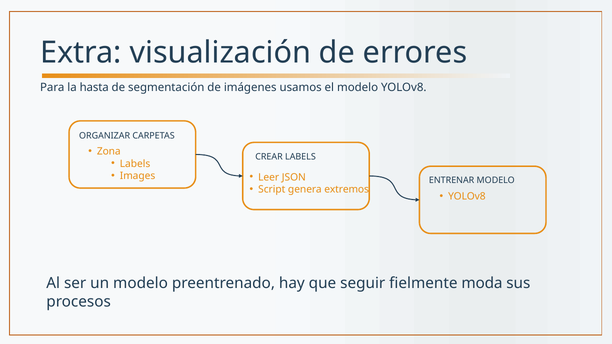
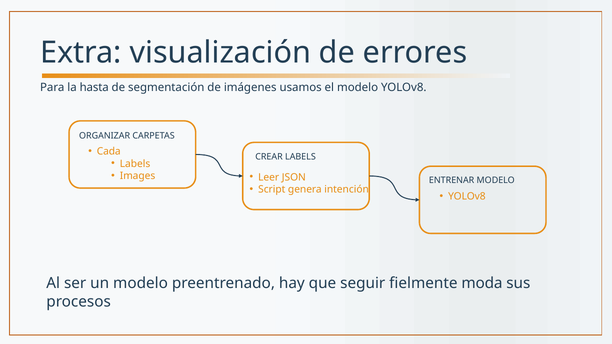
Zona: Zona -> Cada (109, 152)
extremos: extremos -> intención (347, 190)
